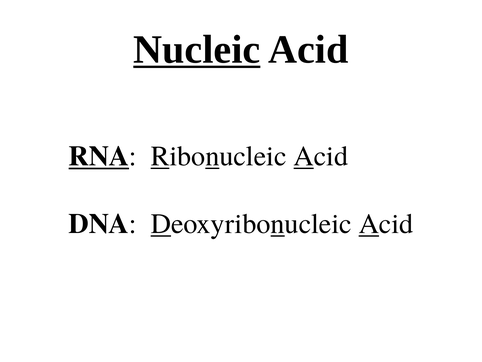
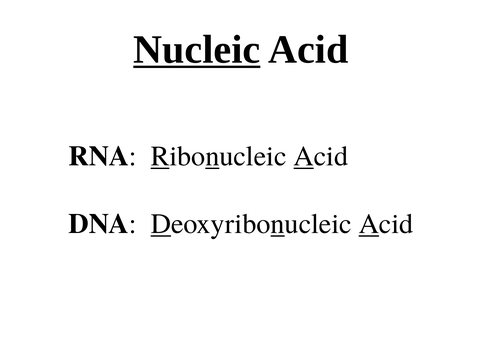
RNA underline: present -> none (99, 156)
